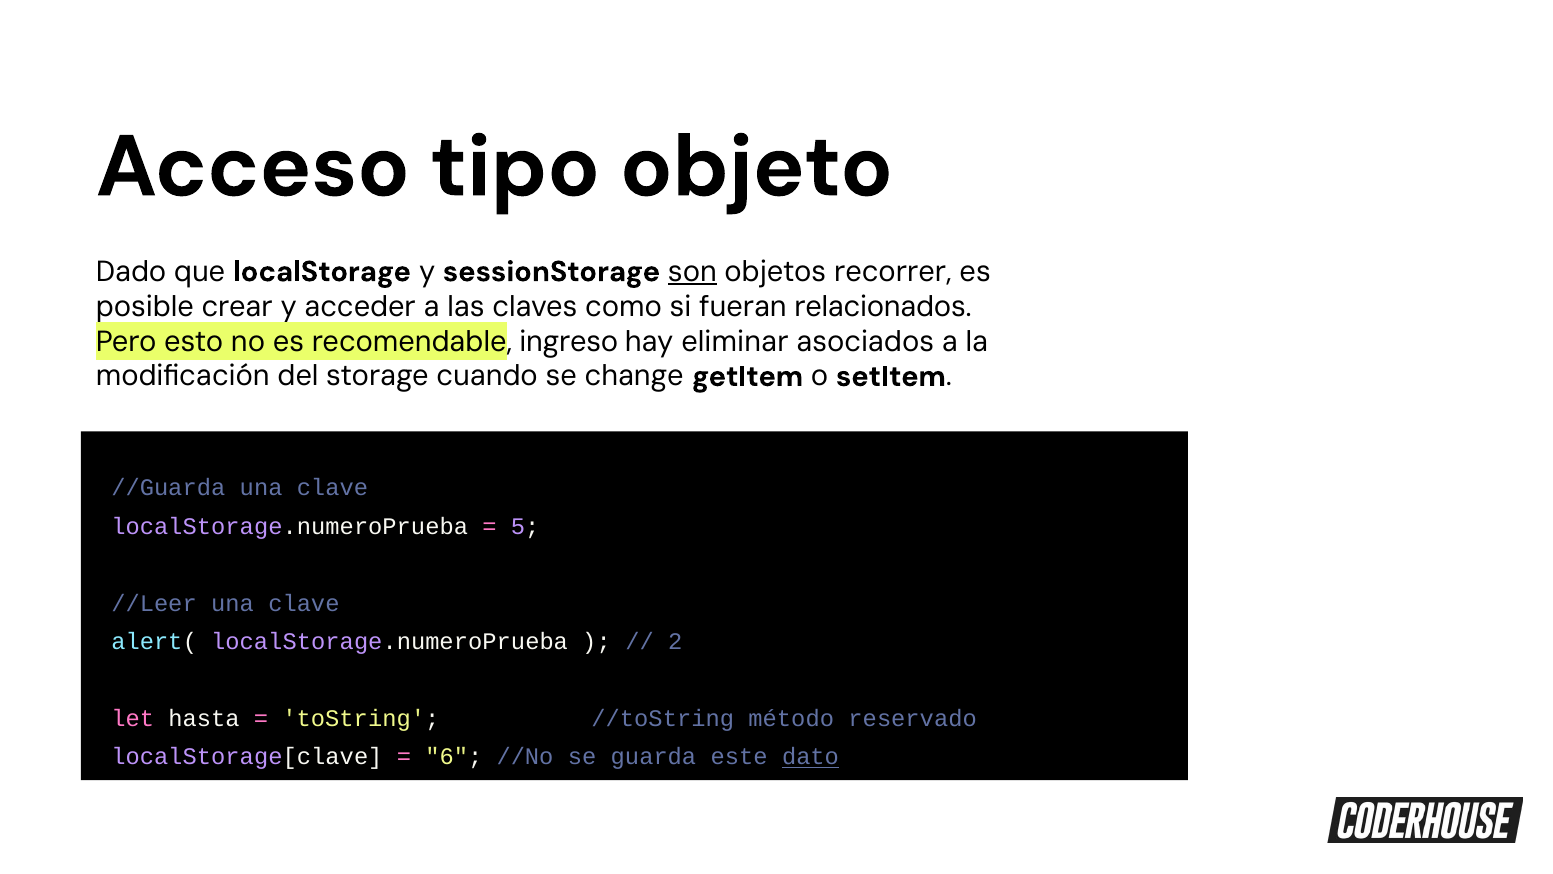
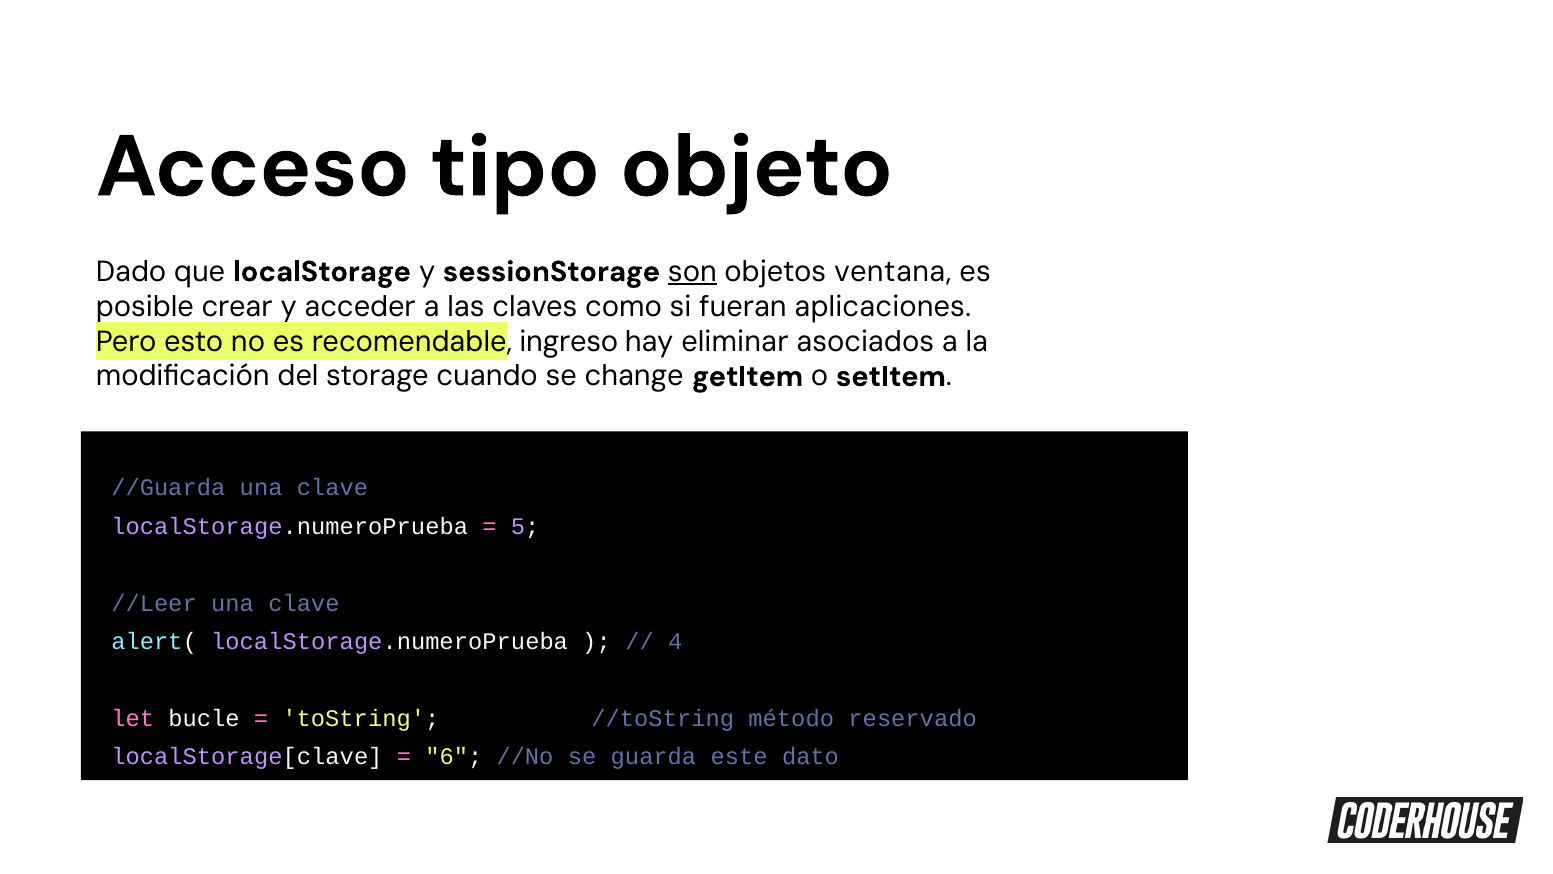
recorrer: recorrer -> ventana (893, 271)
relacionados: relacionados -> aplicaciones (883, 306)
2: 2 -> 4 (675, 641)
hasta: hasta -> bucle (204, 718)
dato underline: present -> none (811, 757)
